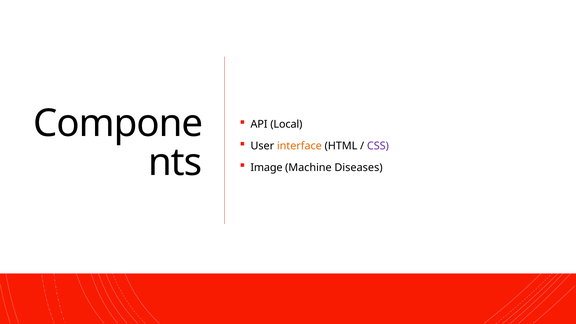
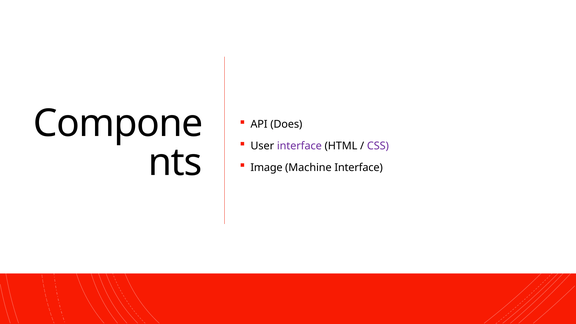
Local: Local -> Does (286, 124)
interface colour: orange -> purple (299, 146)
Machine Diseases: Diseases -> Interface (359, 167)
